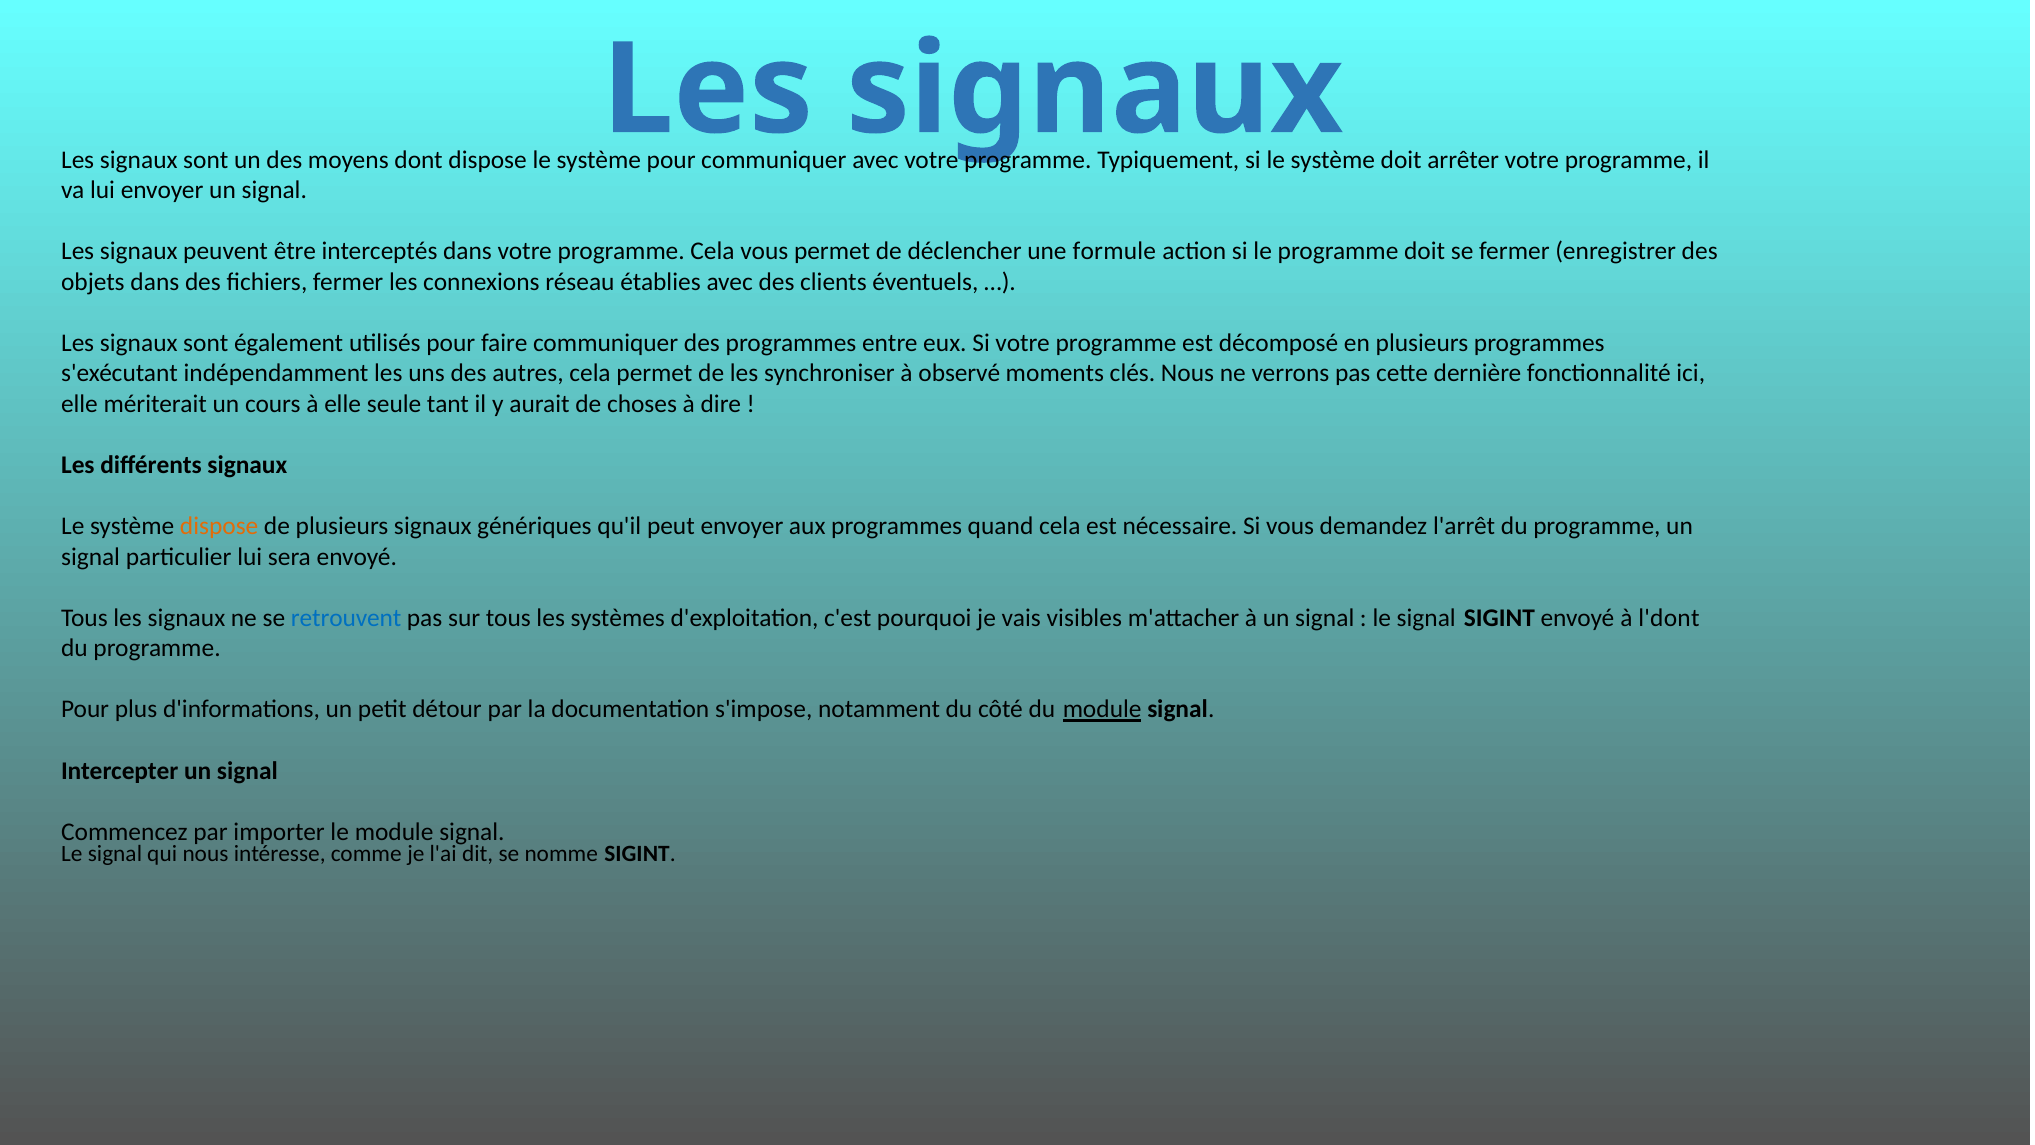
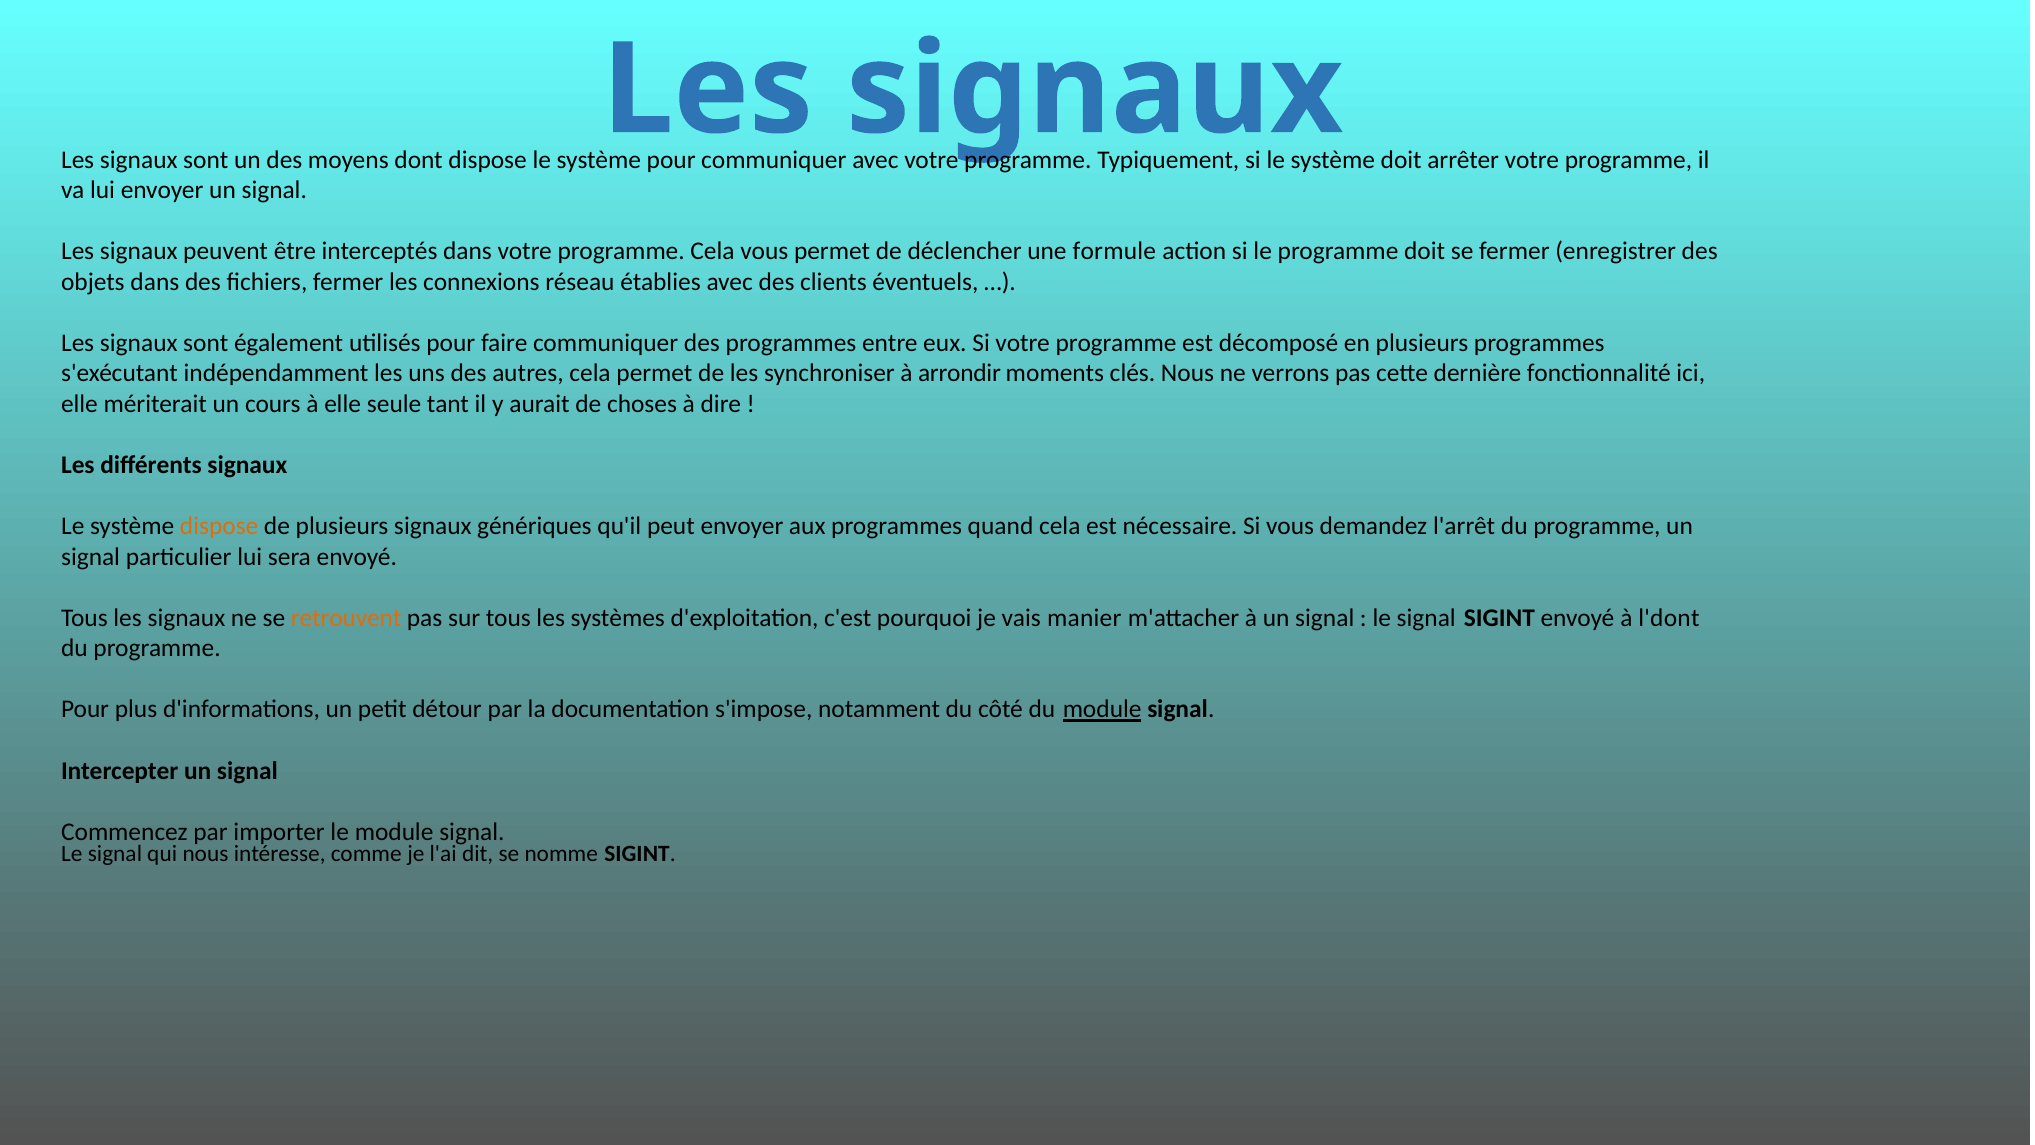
observé: observé -> arrondir (959, 373)
retrouvent colour: blue -> orange (346, 618)
visibles: visibles -> manier (1084, 618)
